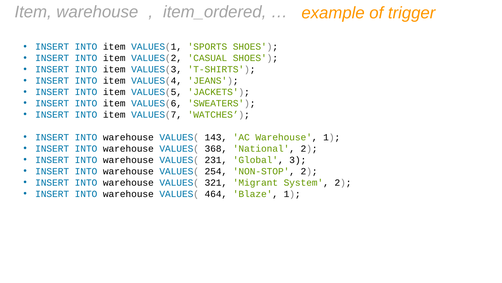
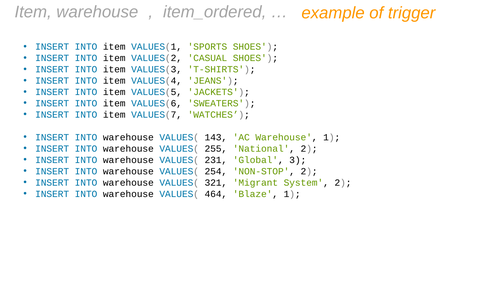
368: 368 -> 255 (216, 148)
